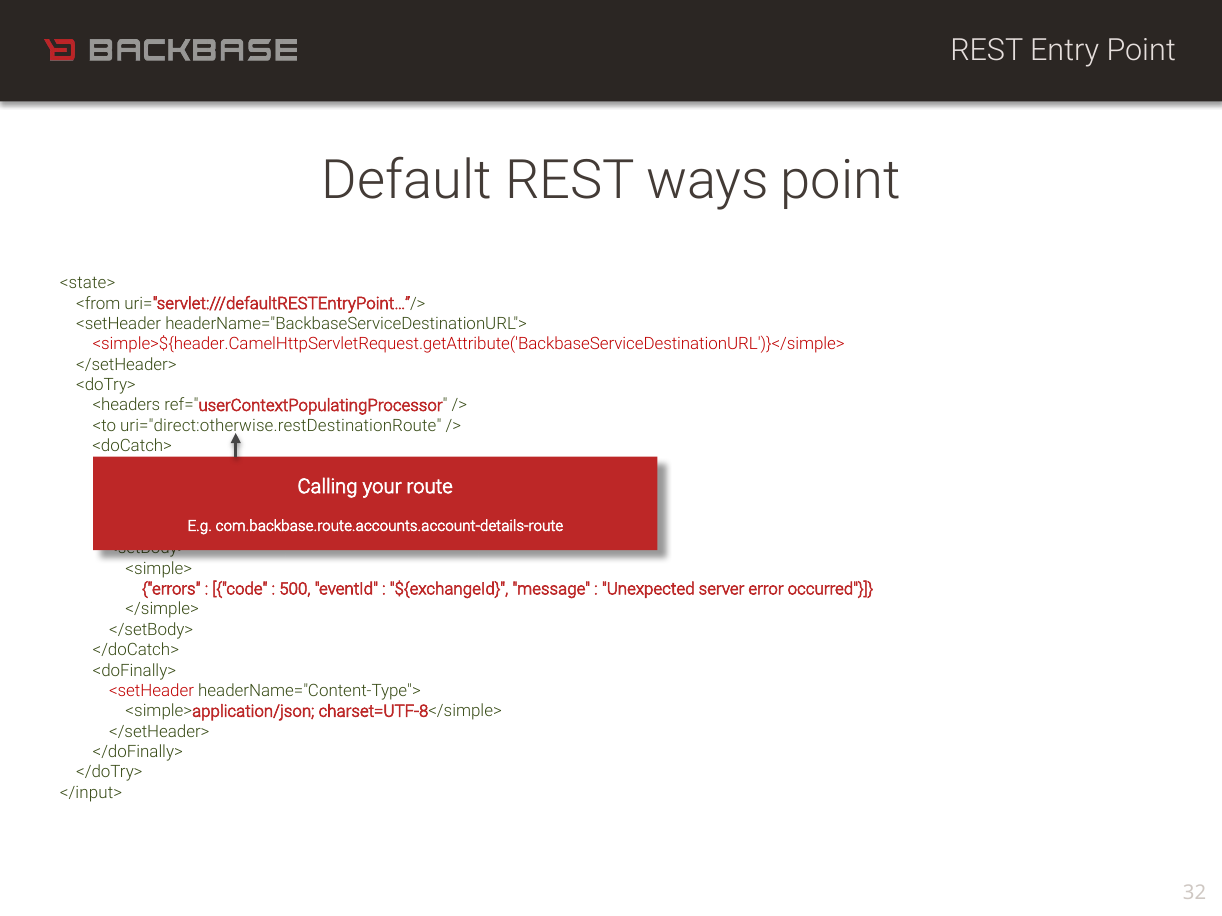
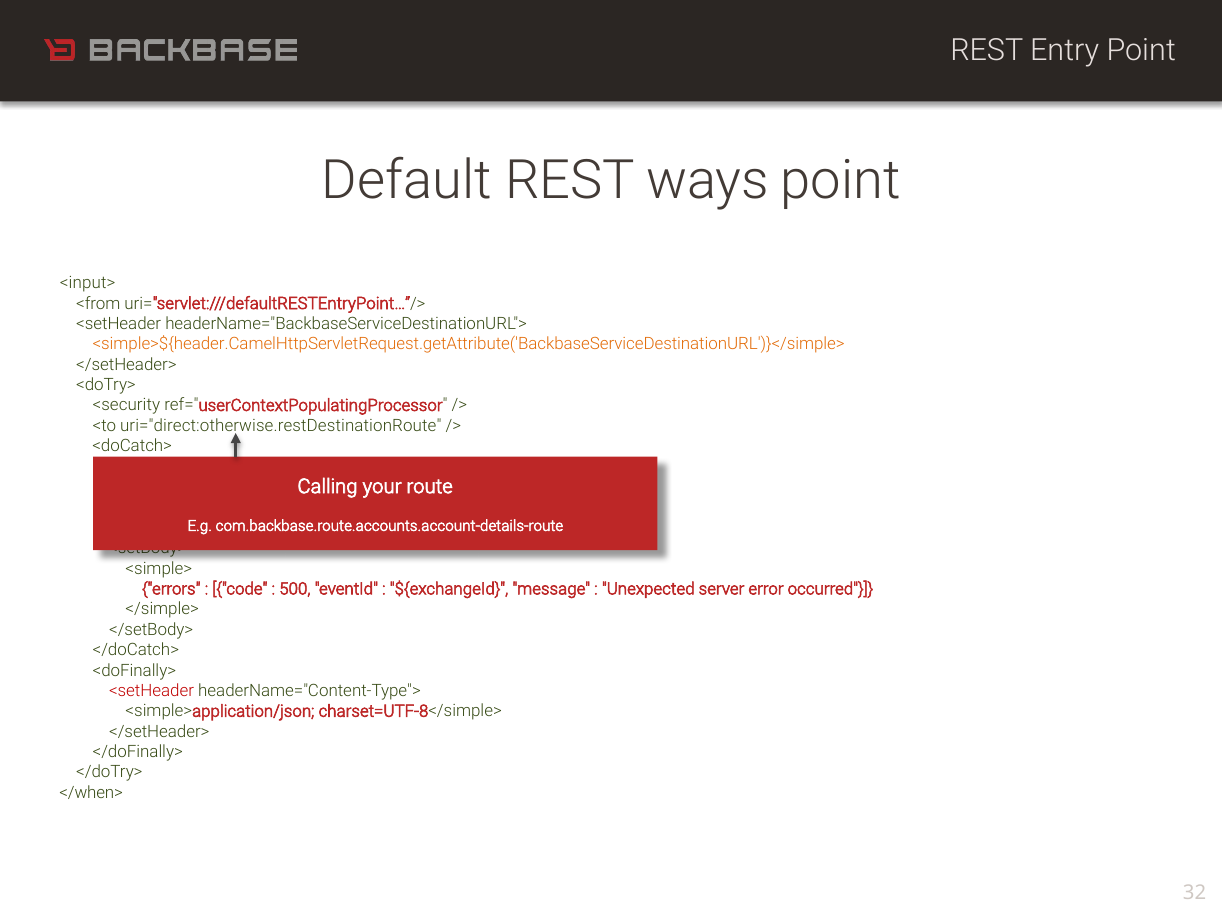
<state>: <state> -> <input> (88, 283)
<simple>${header.CamelHttpServletRequest.getAttribute('BackbaseServiceDestinationURL')}</simple> colour: red -> orange (469, 344)
<headers: <headers -> <security (126, 406)
</input>: </input> -> </when> (91, 793)
